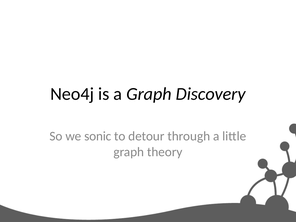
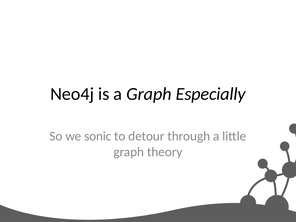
Discovery: Discovery -> Especially (211, 94)
